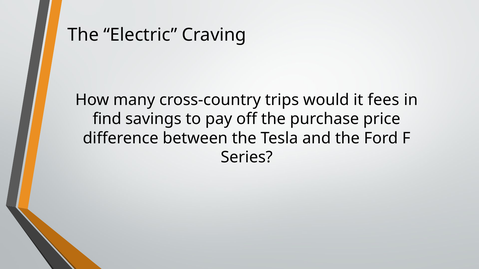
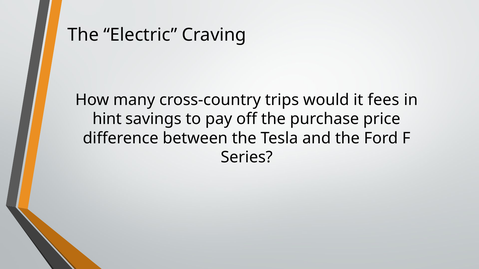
find: find -> hint (107, 119)
